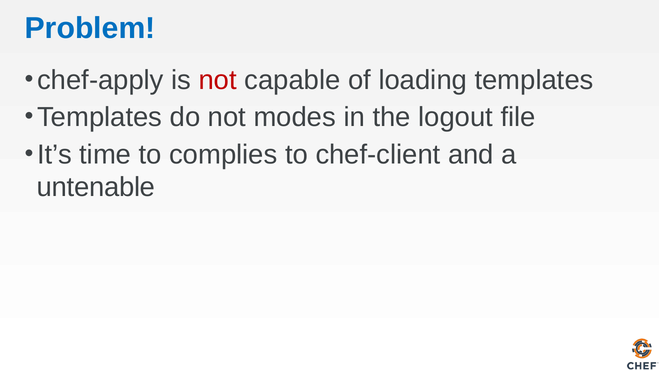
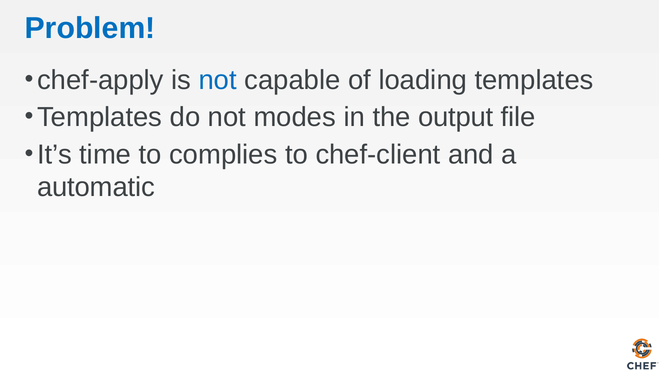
not colour: red -> blue (218, 80)
logout: logout -> output (456, 117)
untenable: untenable -> automatic (96, 187)
